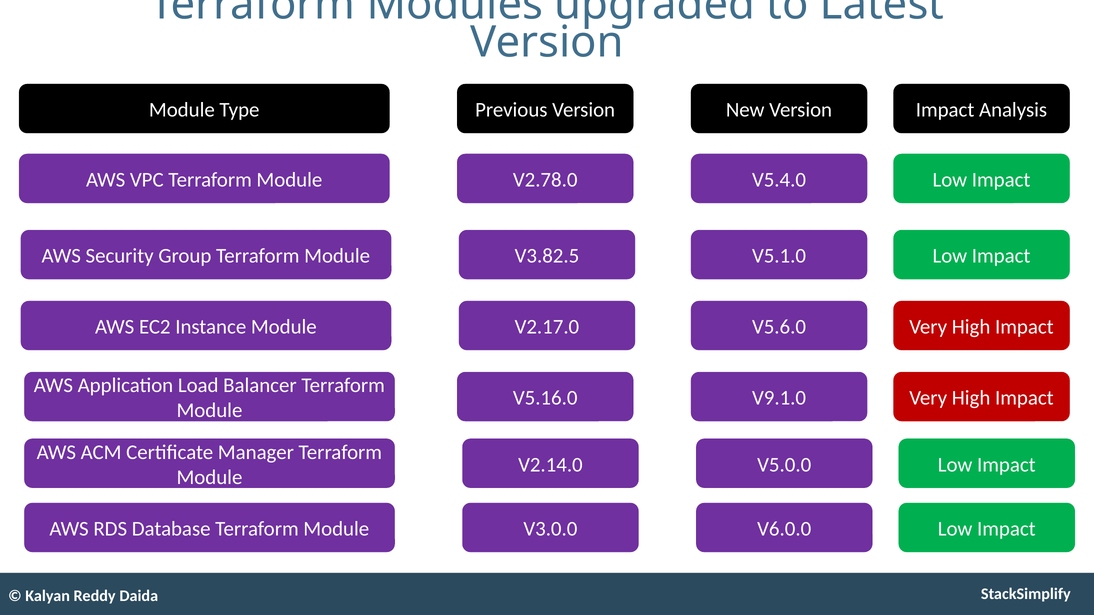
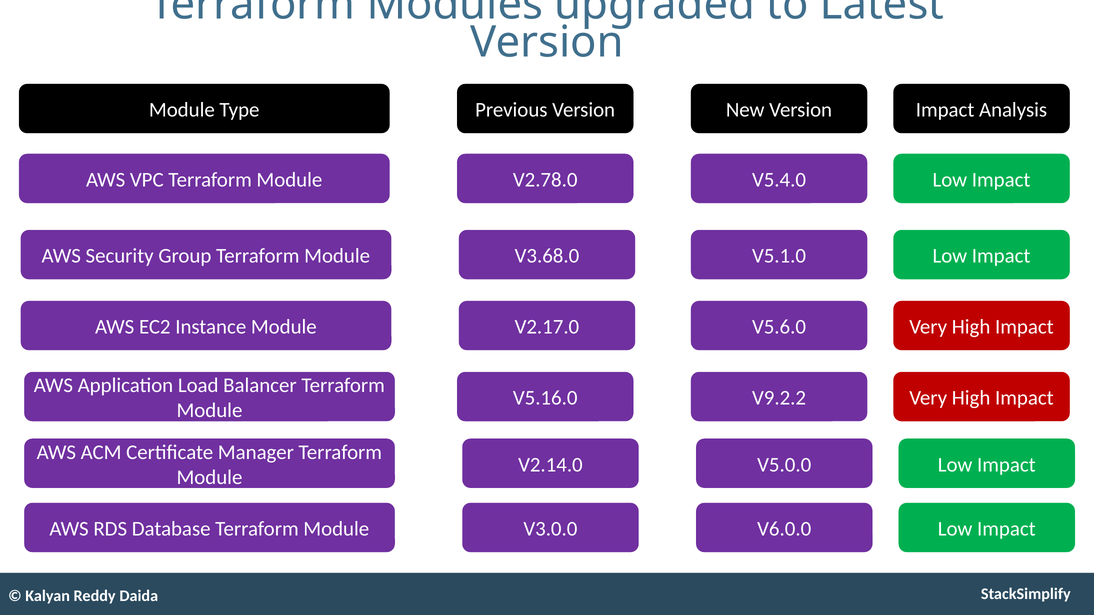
V3.82.5: V3.82.5 -> V3.68.0 (547, 256)
V9.1.0: V9.1.0 -> V9.2.2 (779, 398)
